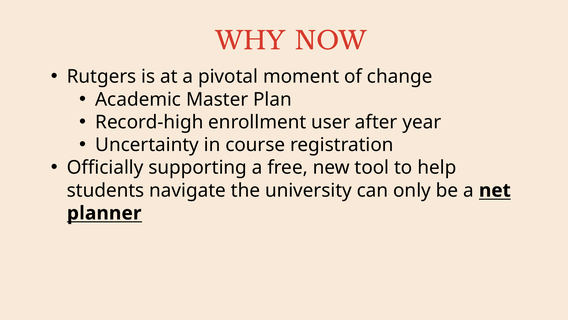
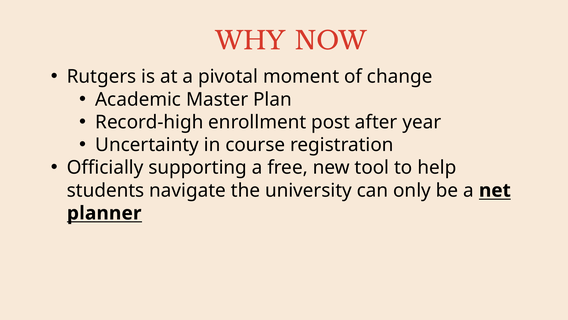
user: user -> post (331, 122)
